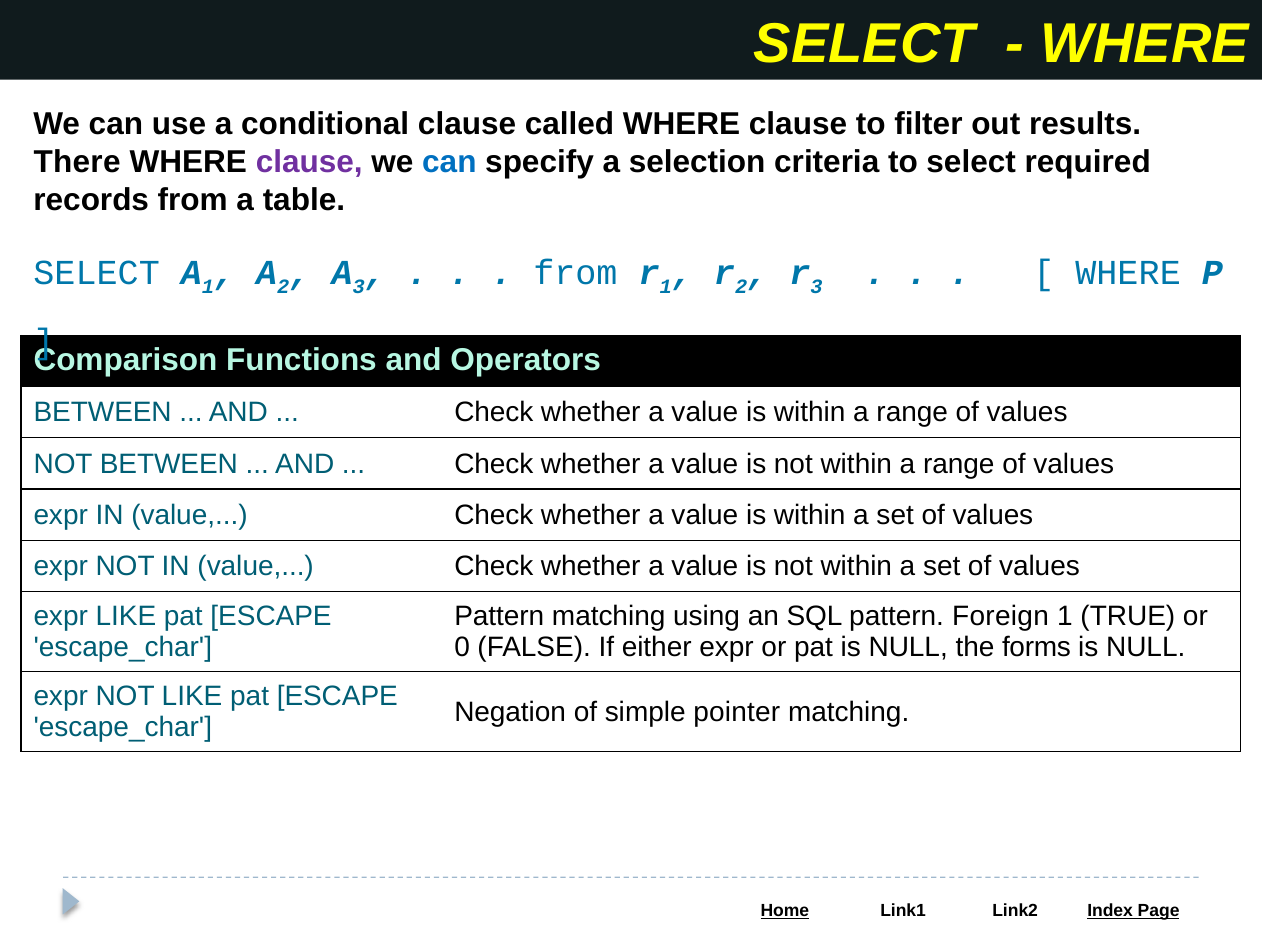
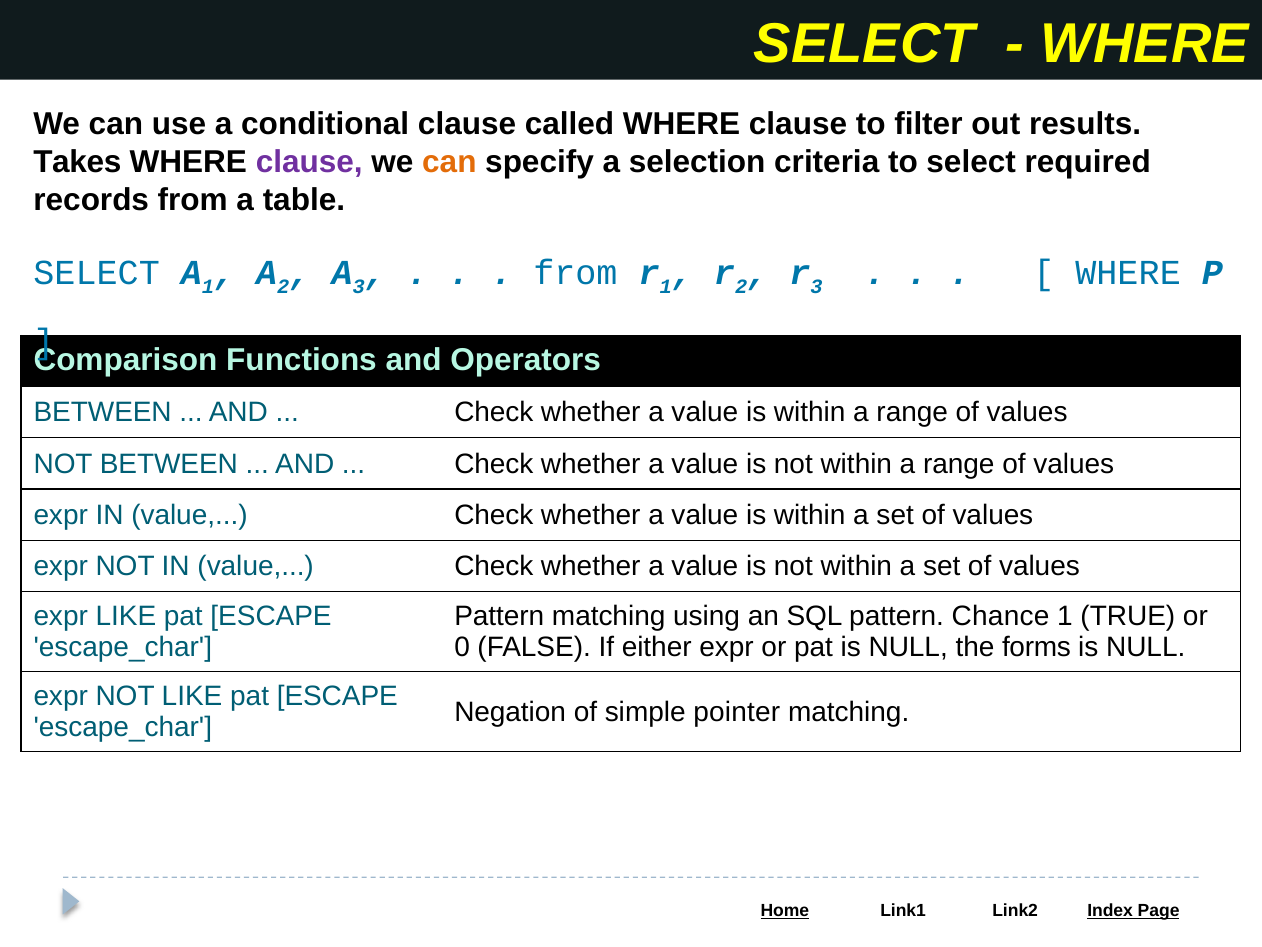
There: There -> Takes (77, 162)
can colour: blue -> orange (449, 162)
Foreign: Foreign -> Chance (1001, 616)
